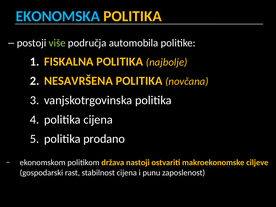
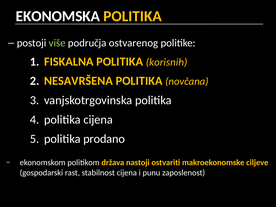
EKONOMSKA colour: light blue -> white (58, 16)
automobila: automobila -> ostvarenog (134, 43)
najbolje: najbolje -> korisnih (167, 62)
